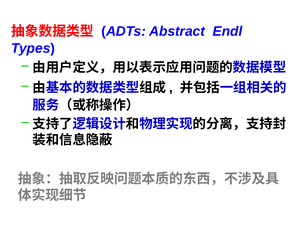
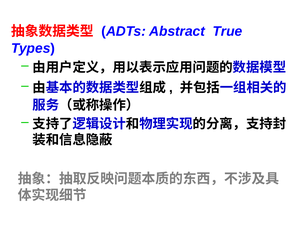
Endl: Endl -> True (227, 31)
